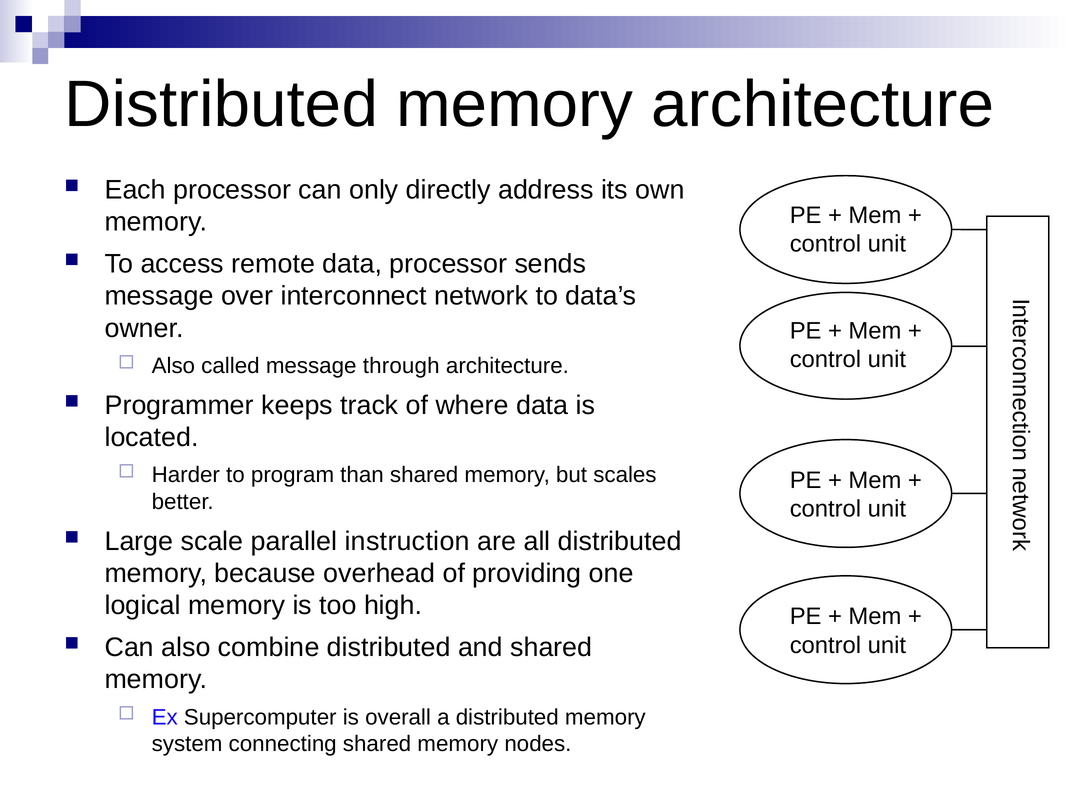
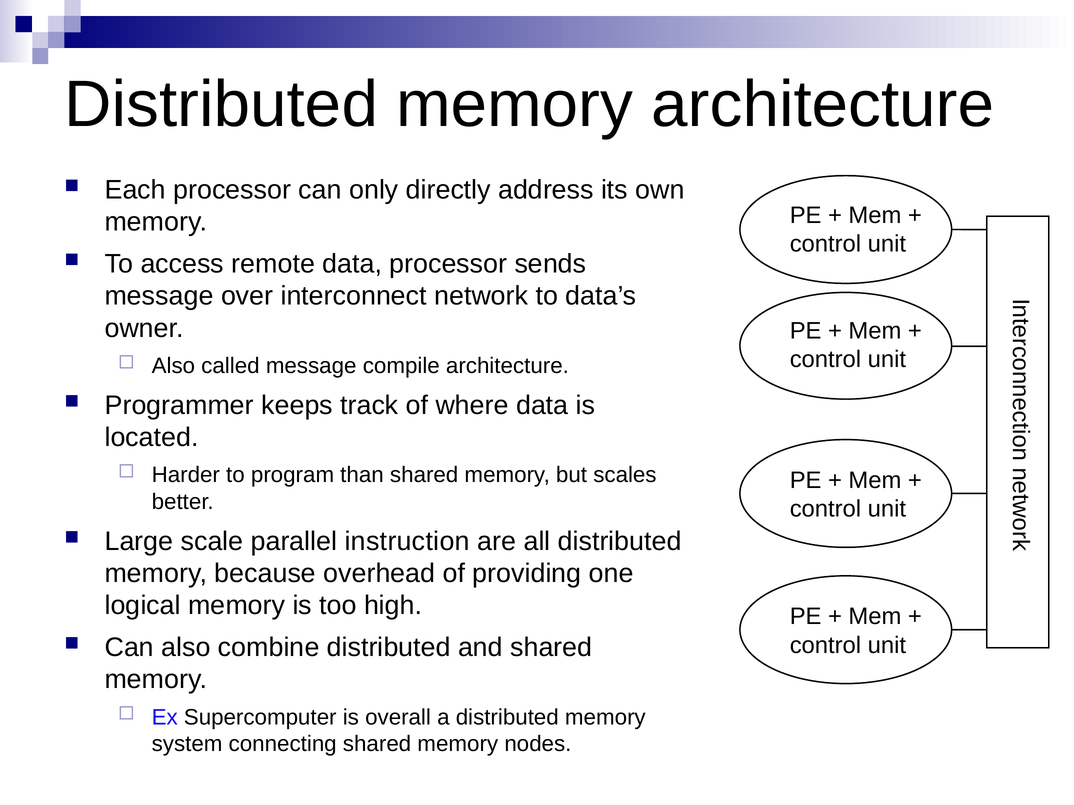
through: through -> compile (401, 366)
